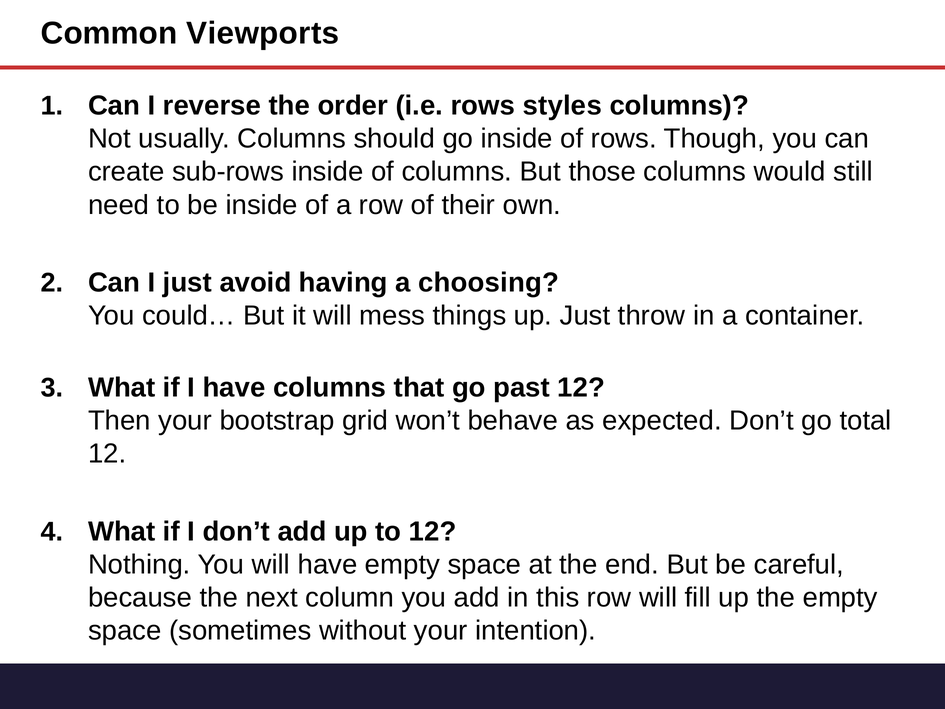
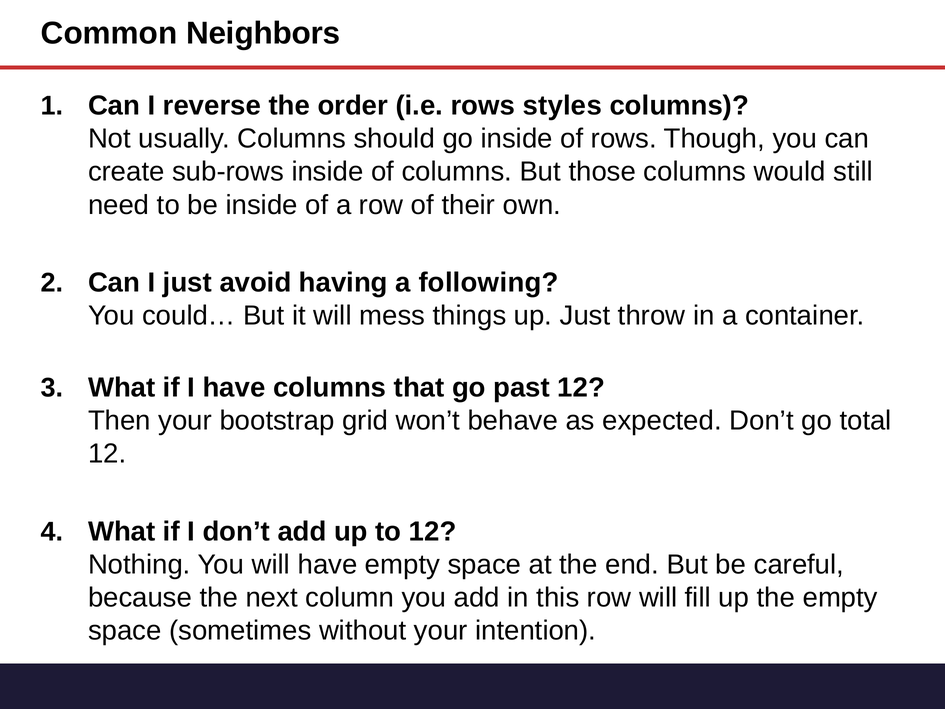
Viewports: Viewports -> Neighbors (263, 34)
choosing: choosing -> following (489, 283)
